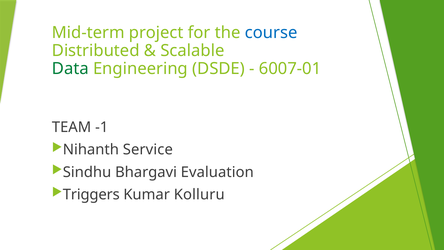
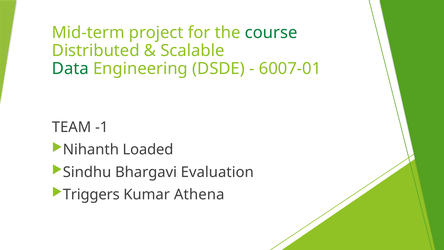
course colour: blue -> green (271, 33)
Service: Service -> Loaded (148, 150)
Kolluru: Kolluru -> Athena (199, 194)
